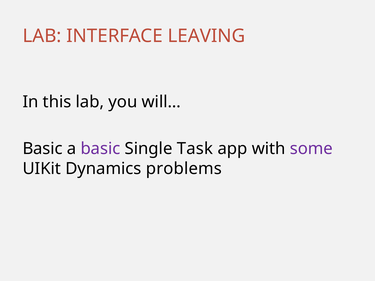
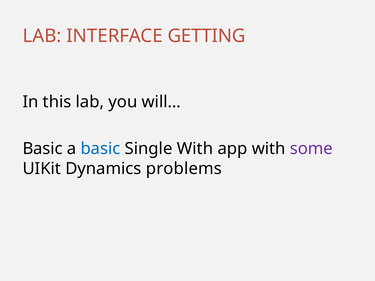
LEAVING: LEAVING -> GETTING (207, 36)
basic colour: purple -> blue (100, 149)
Single Task: Task -> With (195, 149)
